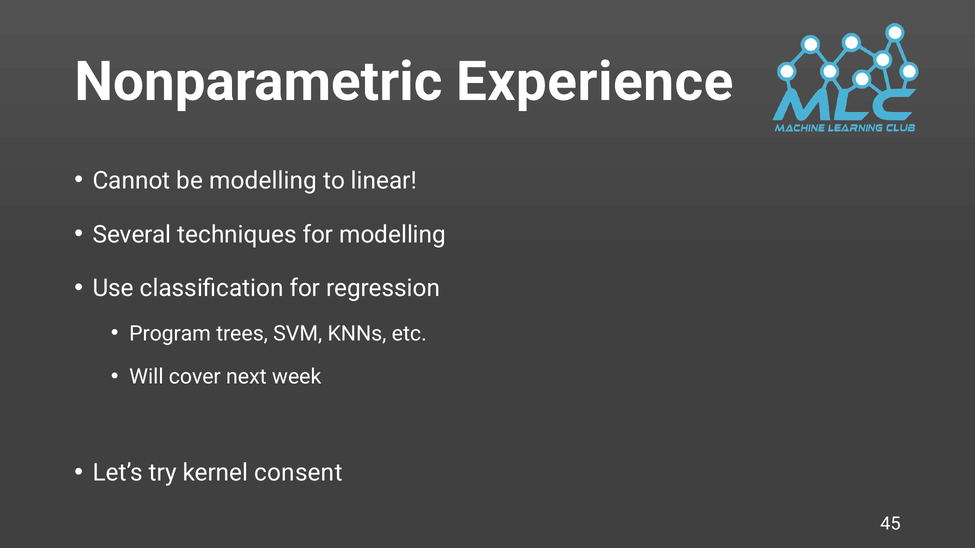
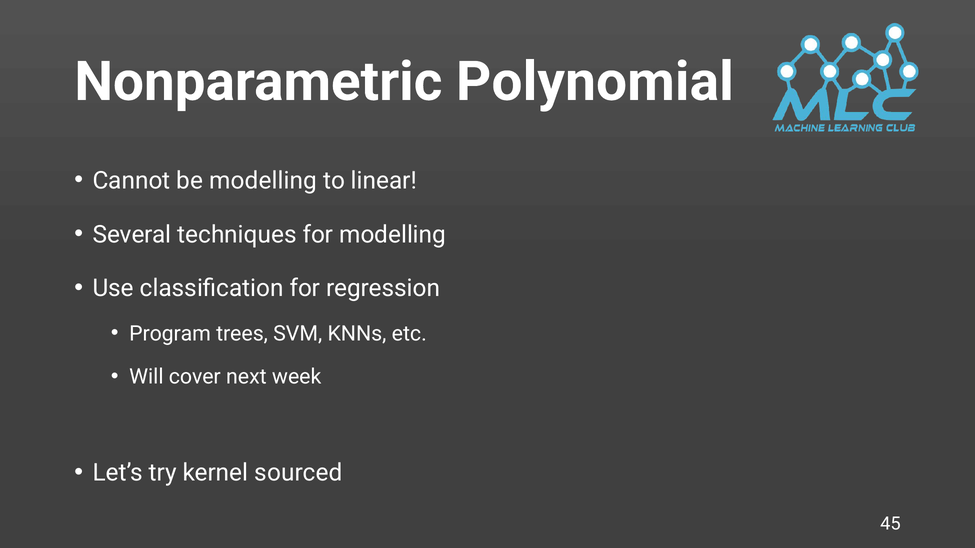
Experience: Experience -> Polynomial (595, 82)
consent: consent -> sourced (298, 473)
